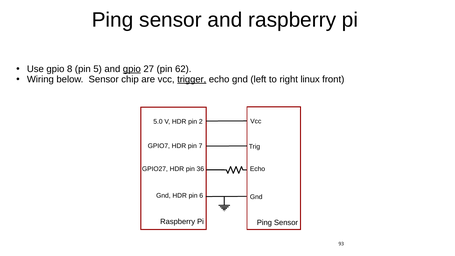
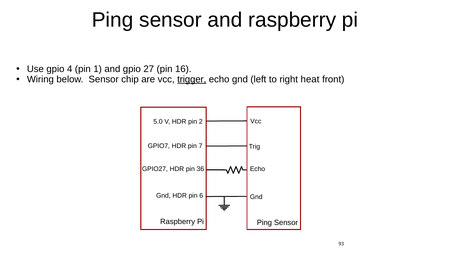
8: 8 -> 4 (70, 69)
5: 5 -> 1 (98, 69)
gpio underline: present -> none (132, 69)
62: 62 -> 16 (183, 69)
linux: linux -> heat (310, 79)
